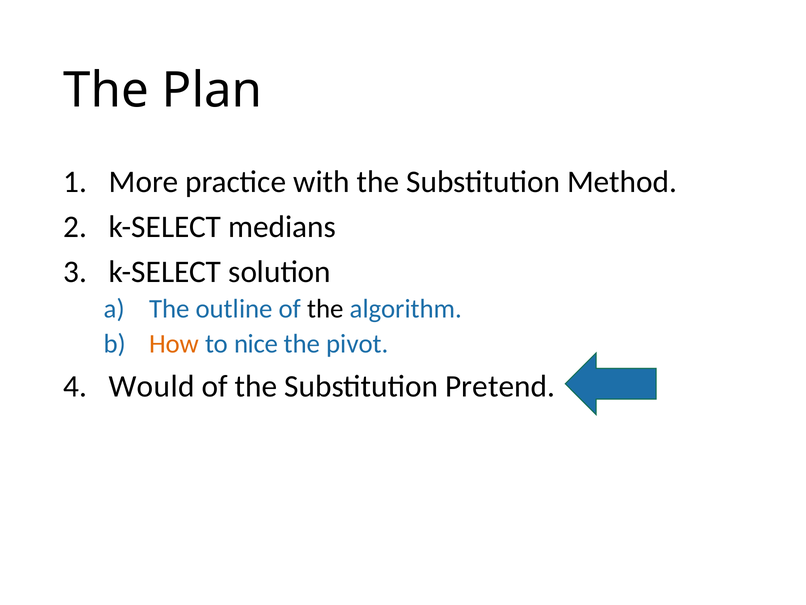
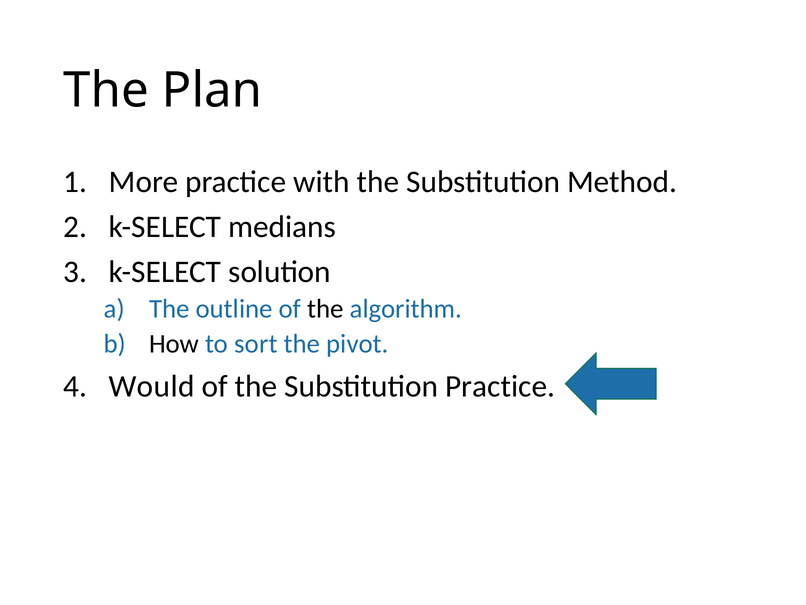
How colour: orange -> black (174, 343)
nice: nice -> sort (256, 343)
Substitution Pretend: Pretend -> Practice (500, 386)
